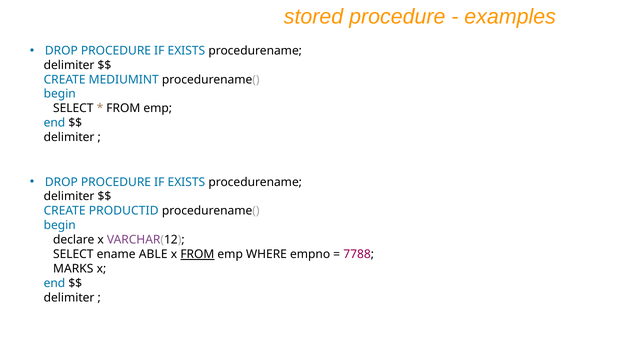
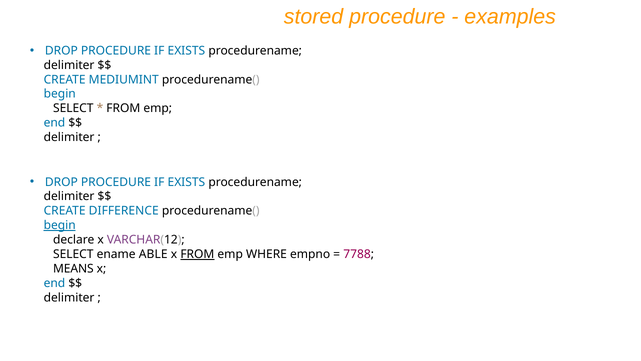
PRODUCTID: PRODUCTID -> DIFFERENCE (124, 211)
begin underline: none -> present (60, 225)
MARKS: MARKS -> MEANS (73, 268)
